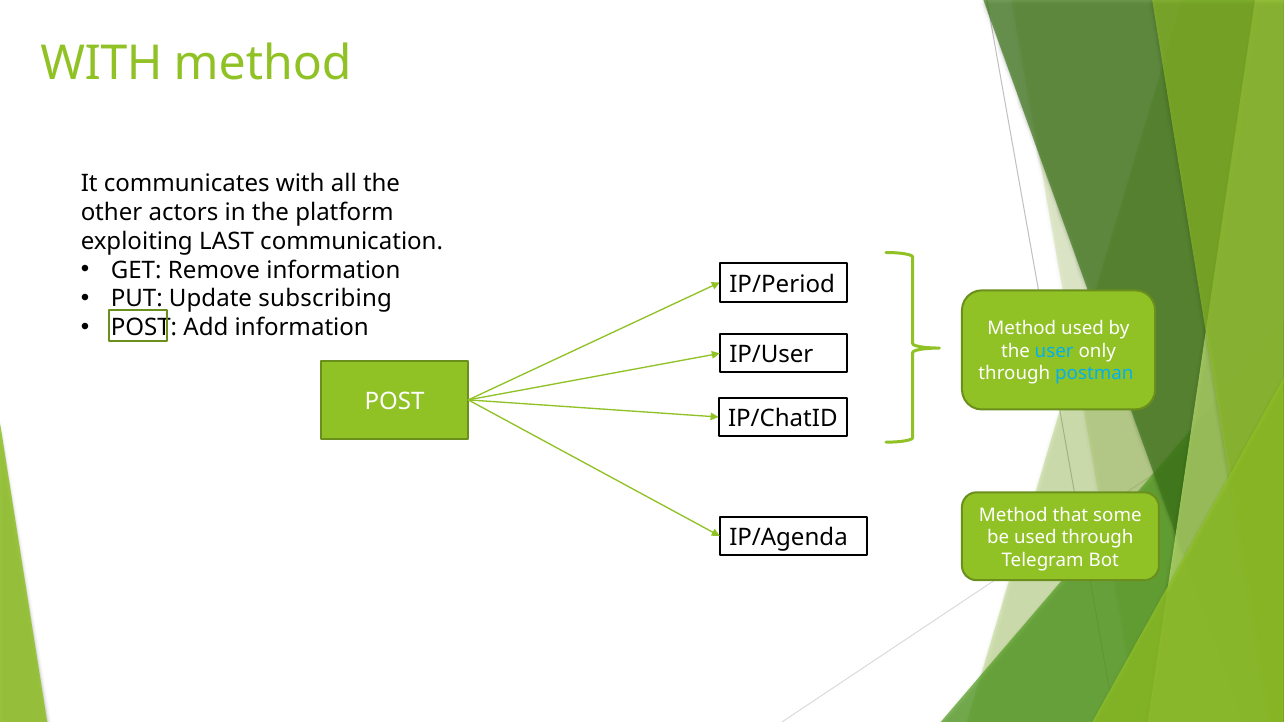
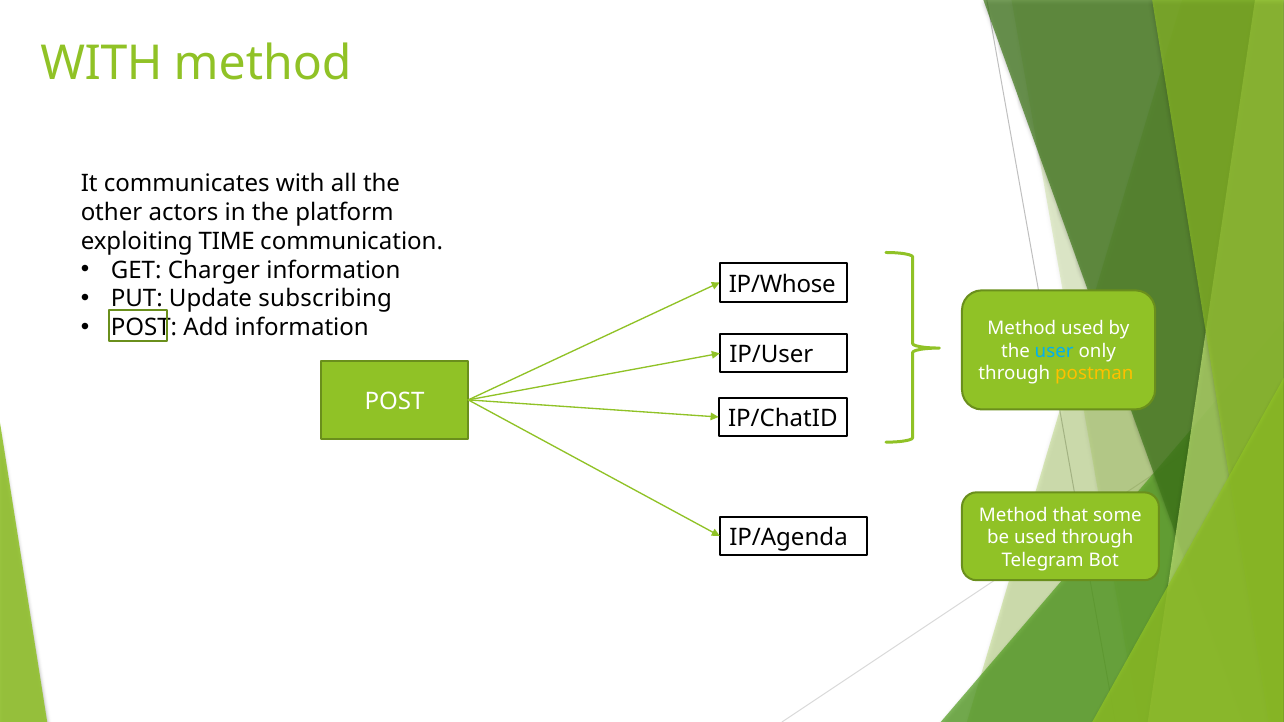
LAST: LAST -> TIME (227, 241)
Remove: Remove -> Charger (214, 270)
IP/Period: IP/Period -> IP/Whose (782, 284)
postman colour: light blue -> yellow (1094, 374)
